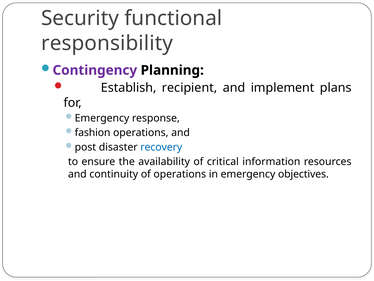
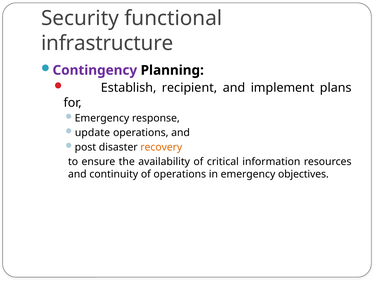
responsibility: responsibility -> infrastructure (107, 43)
fashion: fashion -> update (92, 132)
recovery colour: blue -> orange (161, 147)
